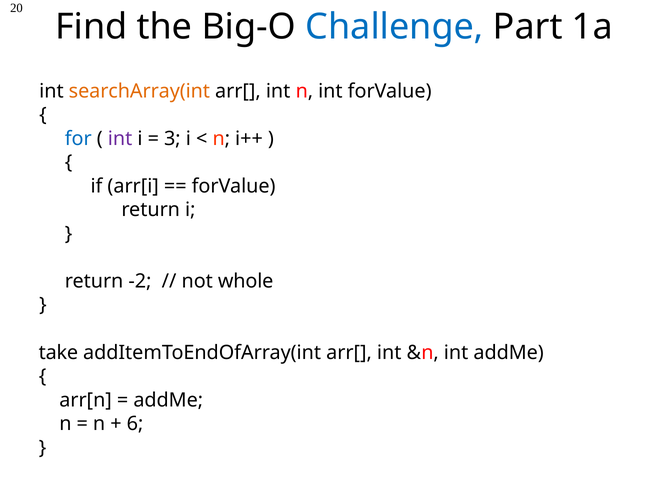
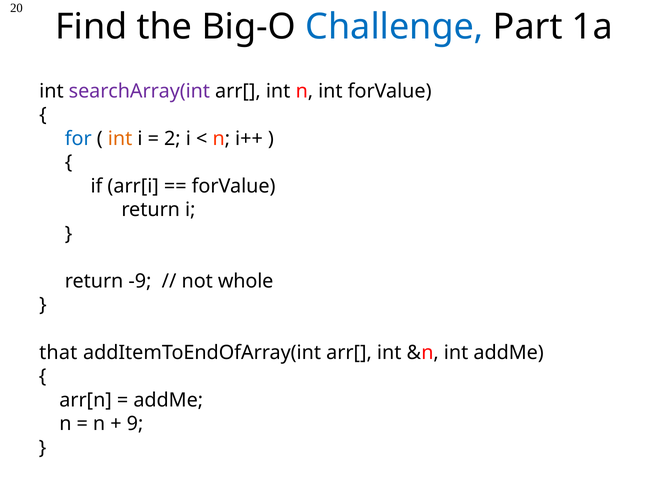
searchArray(int colour: orange -> purple (139, 91)
int colour: purple -> orange (120, 139)
3: 3 -> 2 (172, 139)
-2: -2 -> -9 (140, 281)
take: take -> that (58, 353)
6: 6 -> 9 (135, 424)
